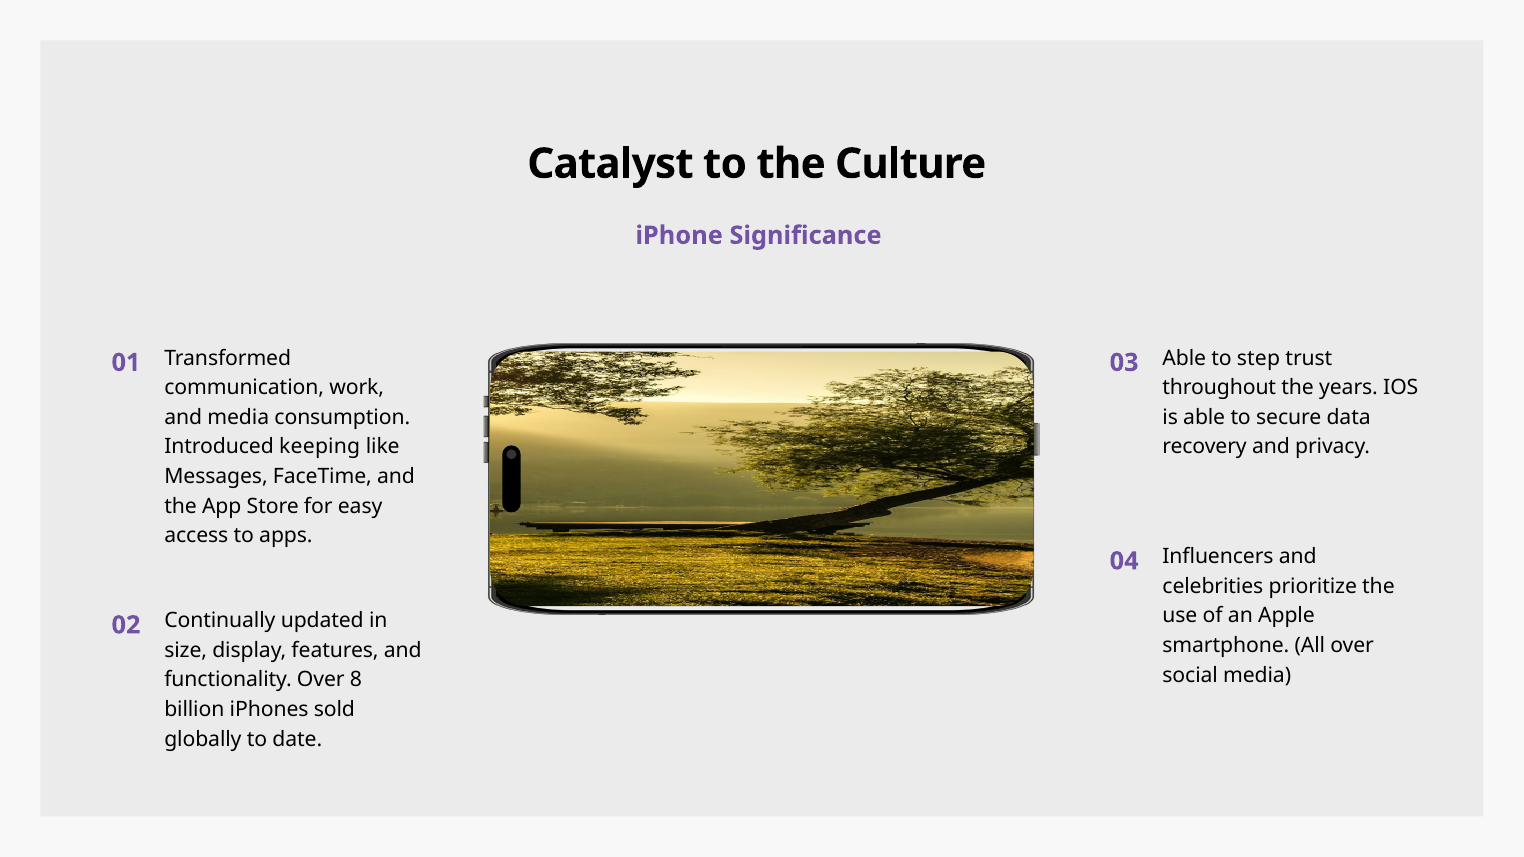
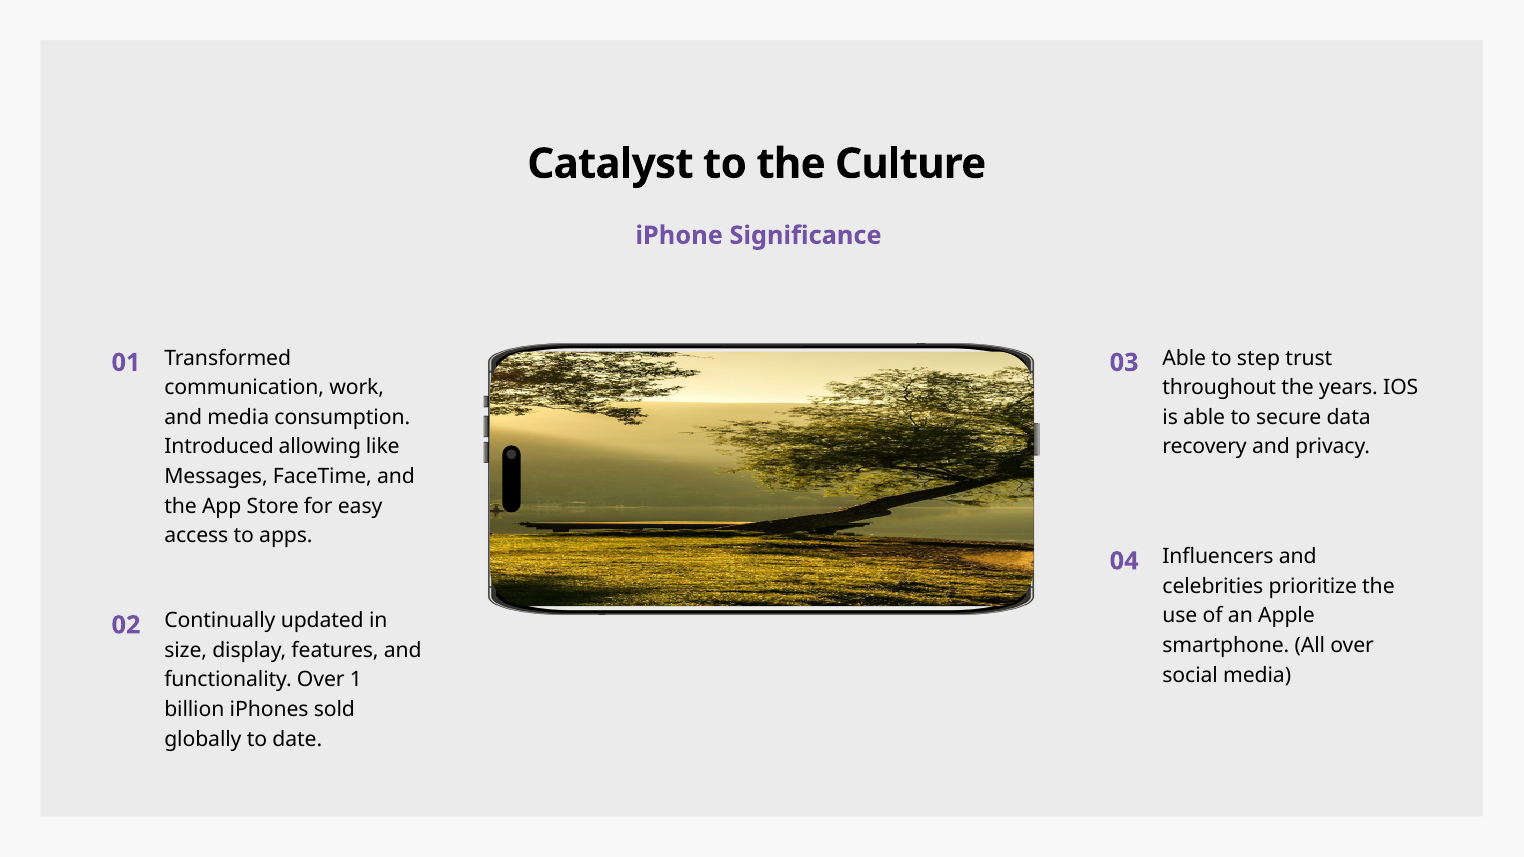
keeping: keeping -> allowing (320, 447)
8: 8 -> 1 (356, 680)
